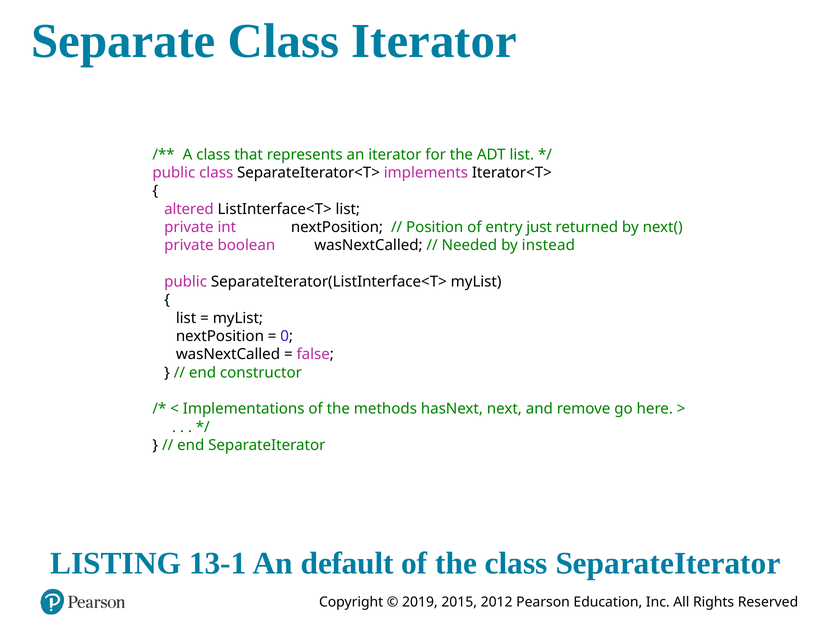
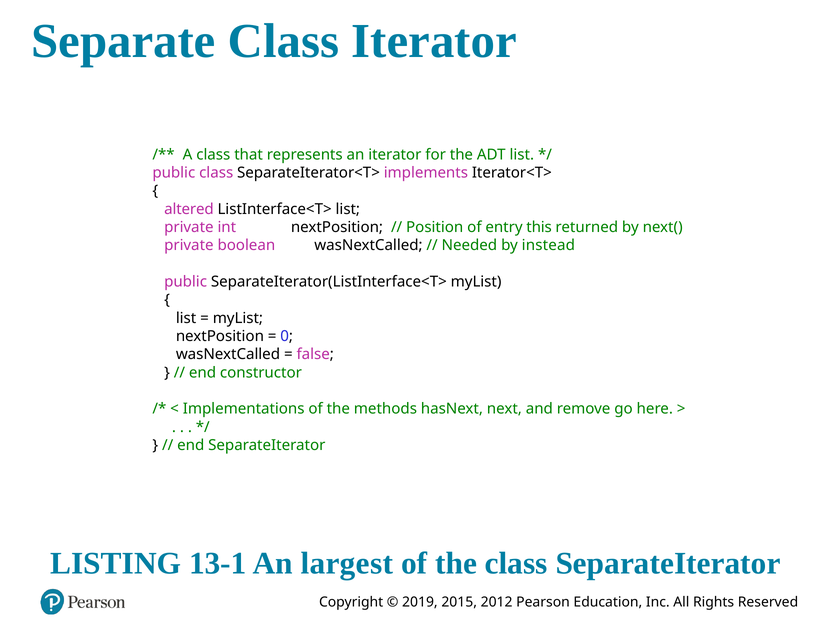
just: just -> this (539, 227)
default: default -> largest (347, 564)
